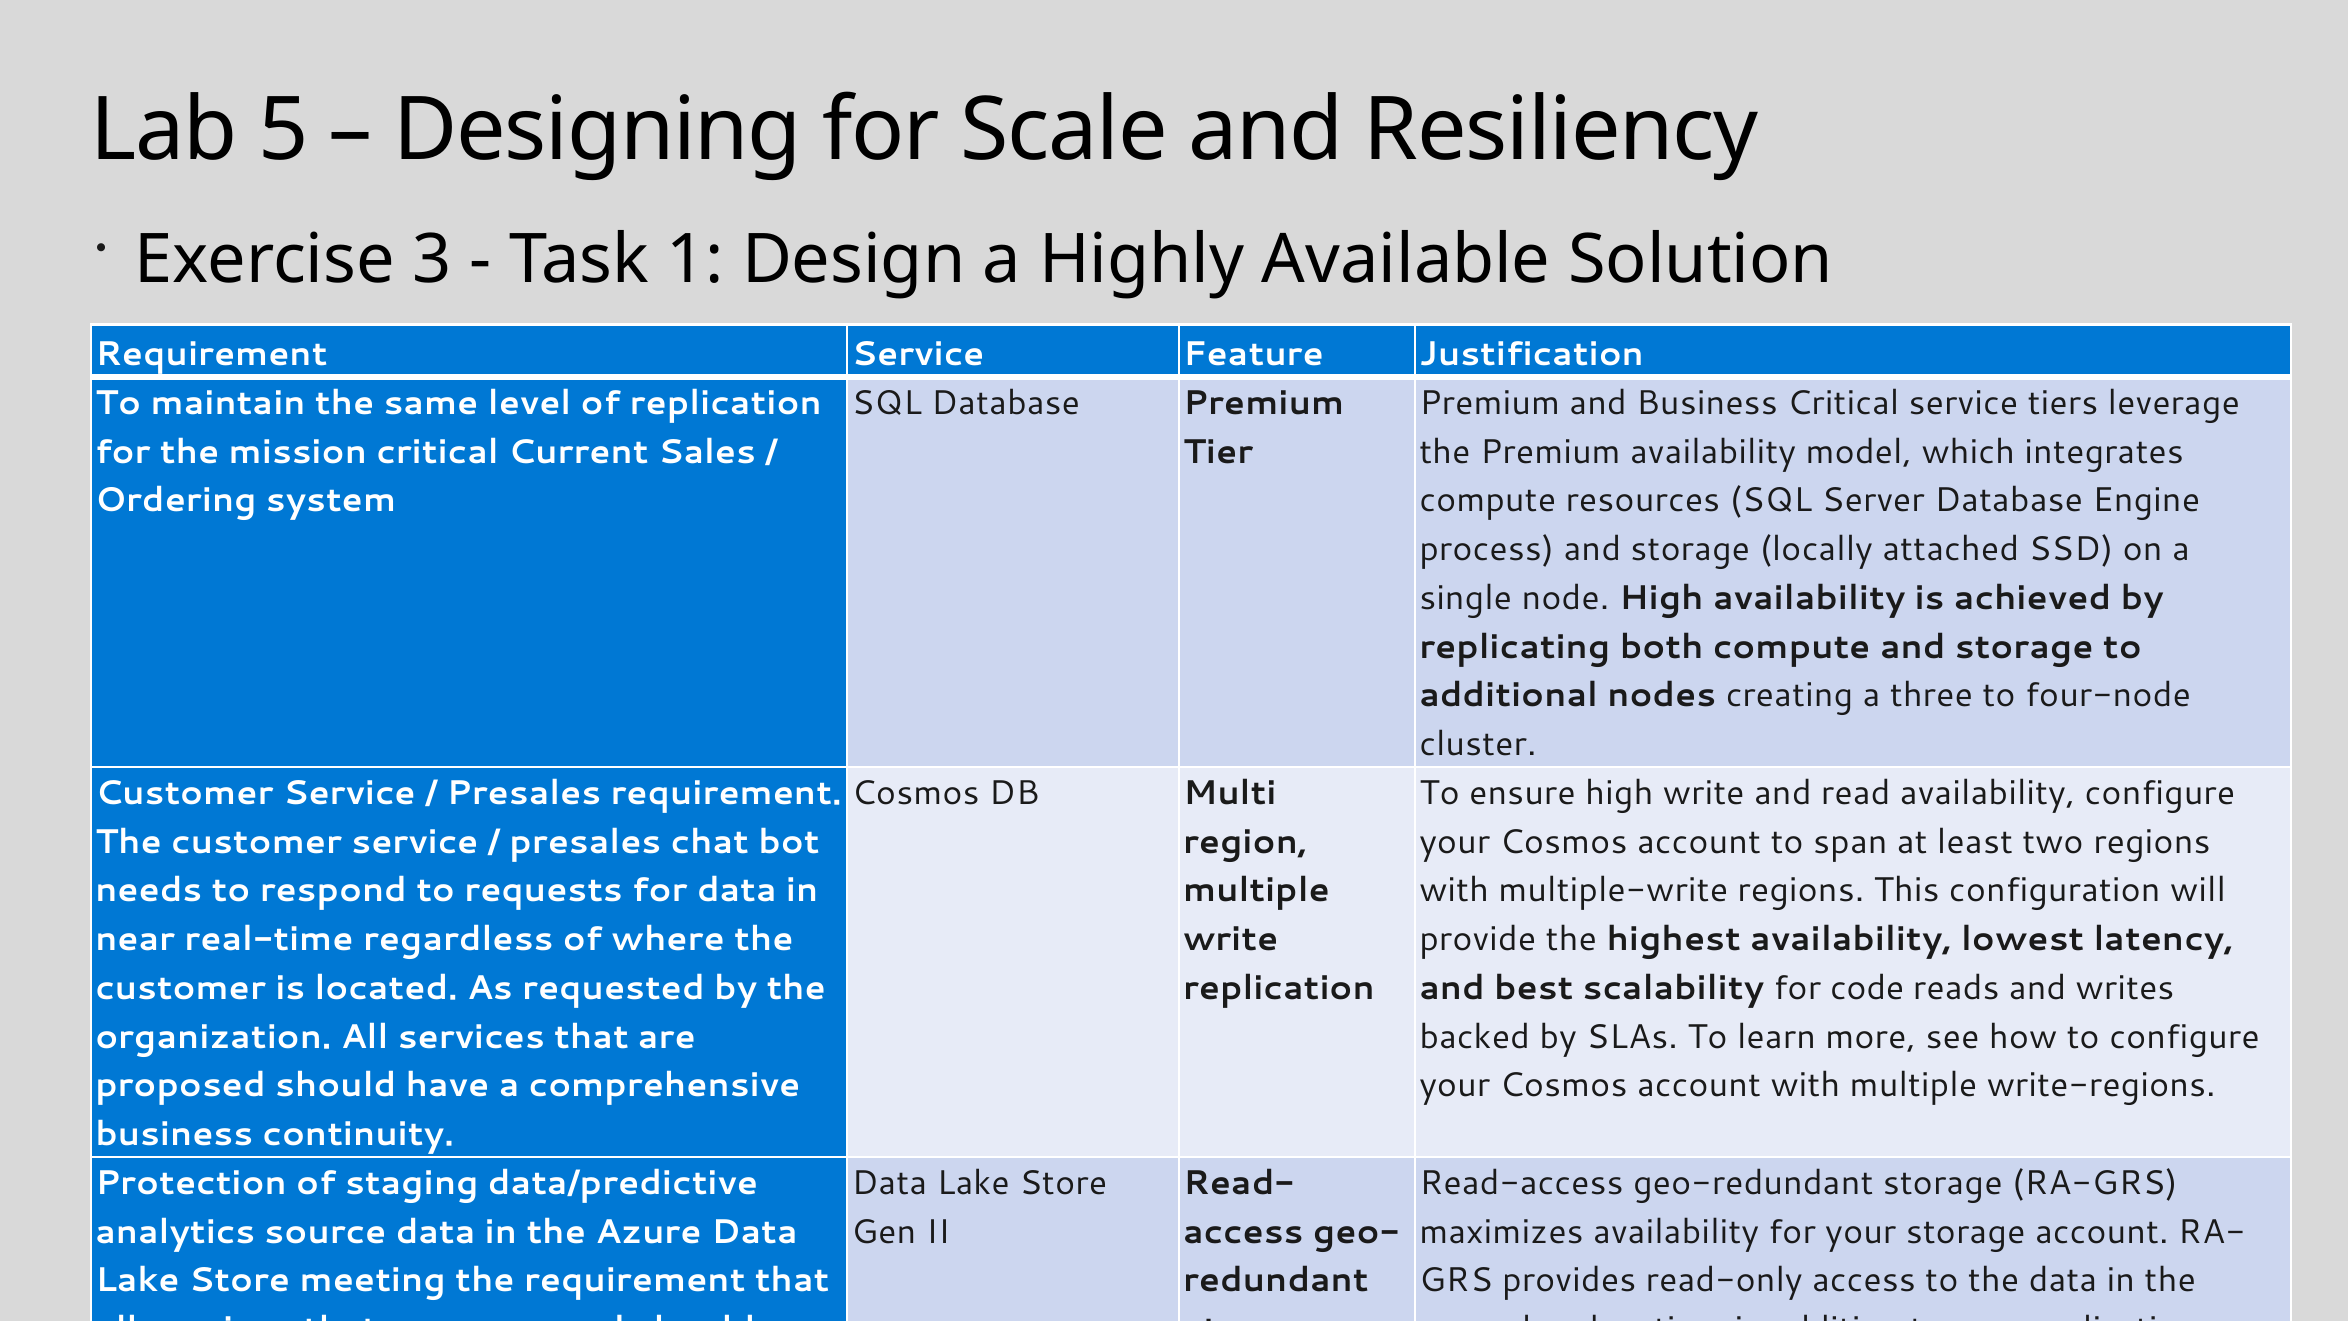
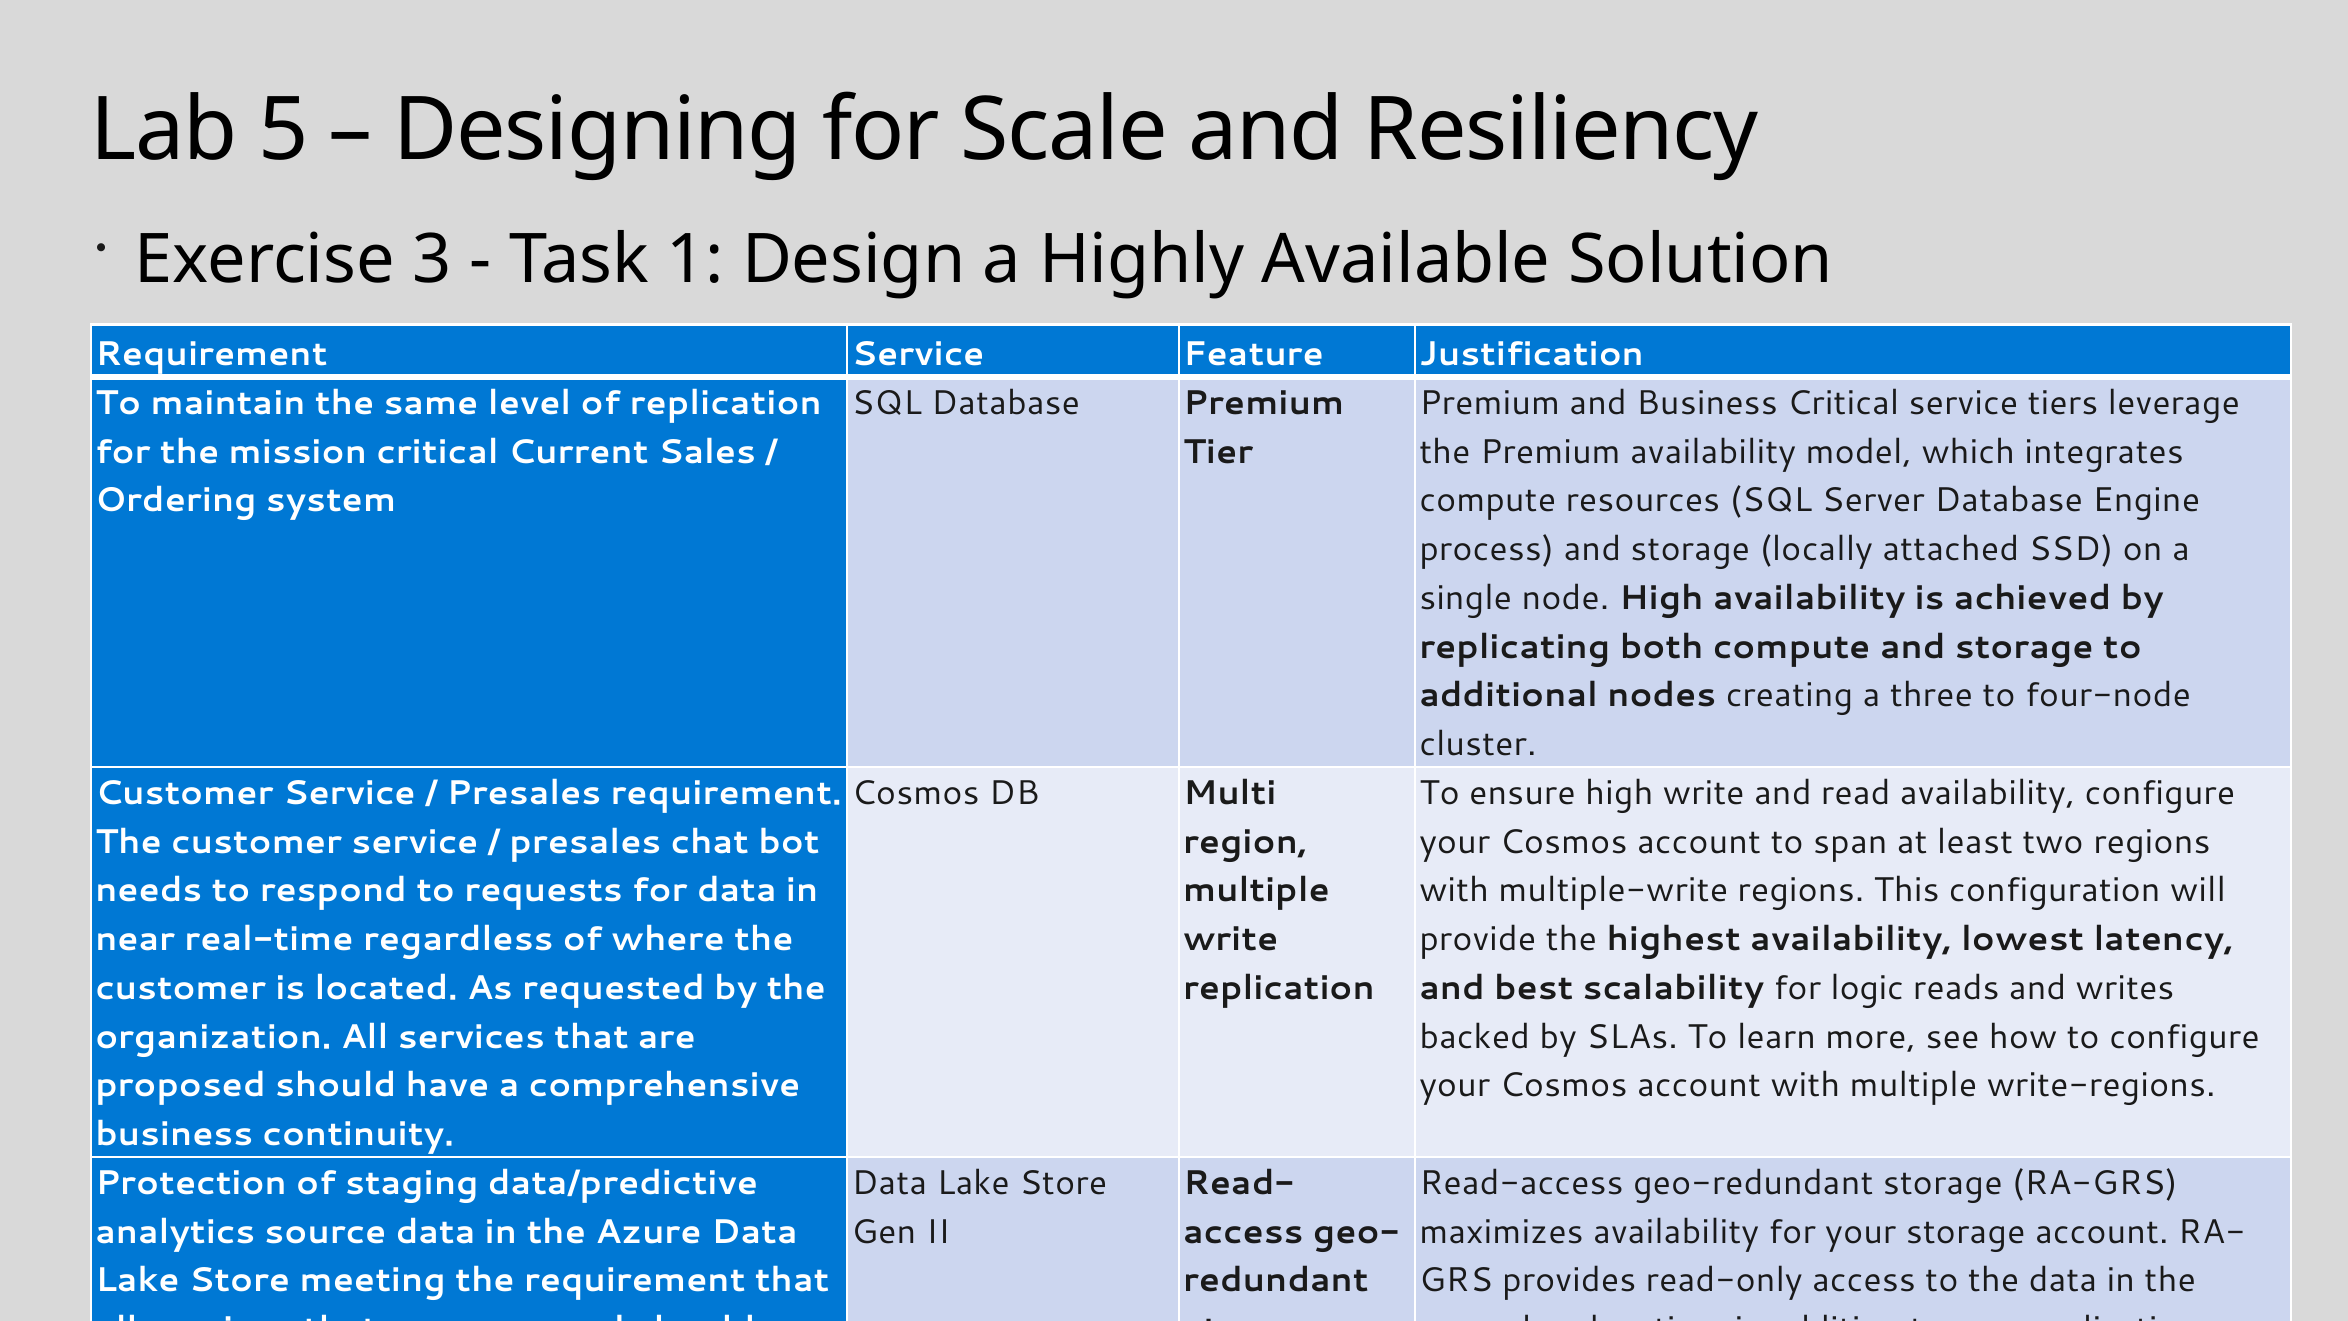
code: code -> logic (1867, 988)
